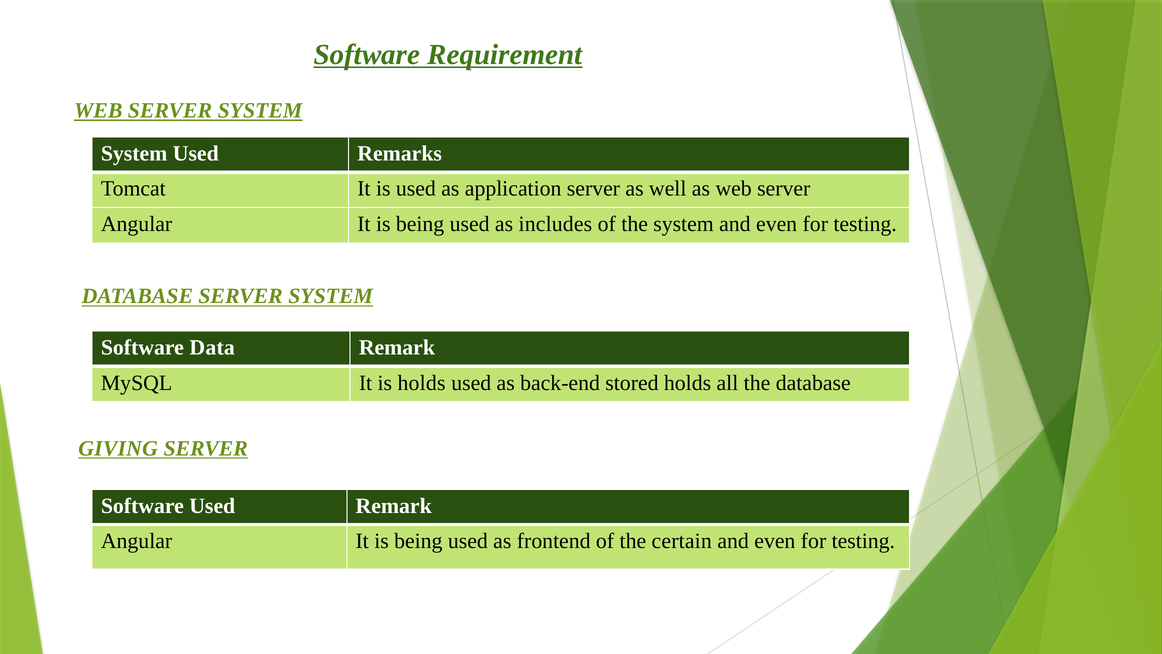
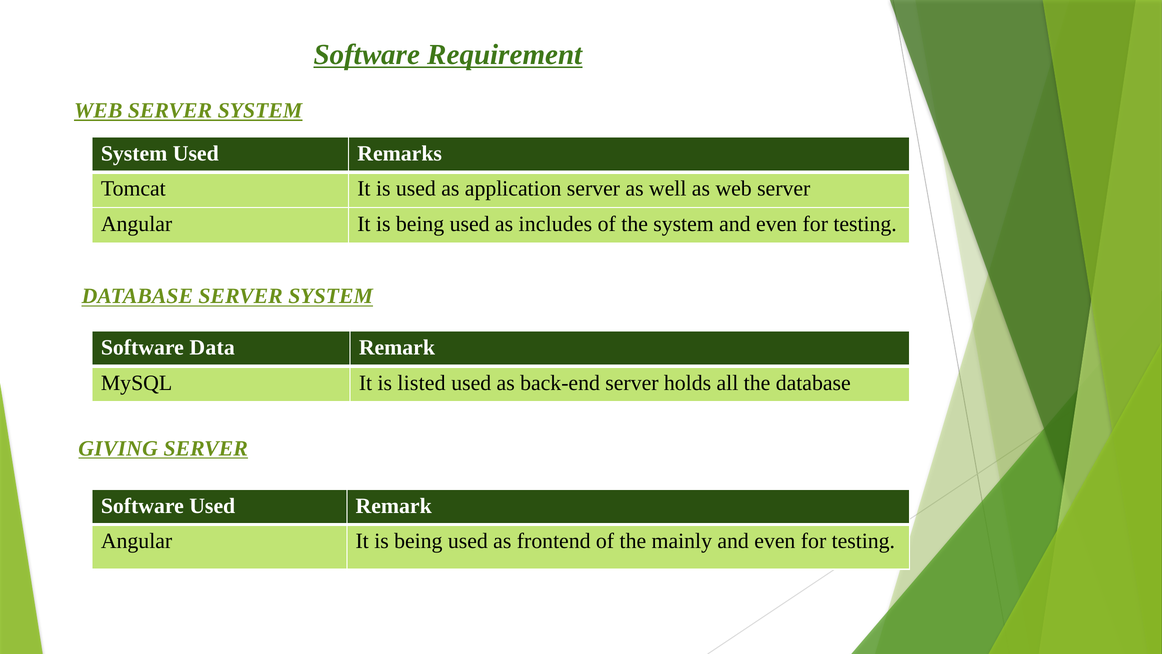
is holds: holds -> listed (422, 383)
back-end stored: stored -> server (632, 383)
certain: certain -> mainly (682, 541)
